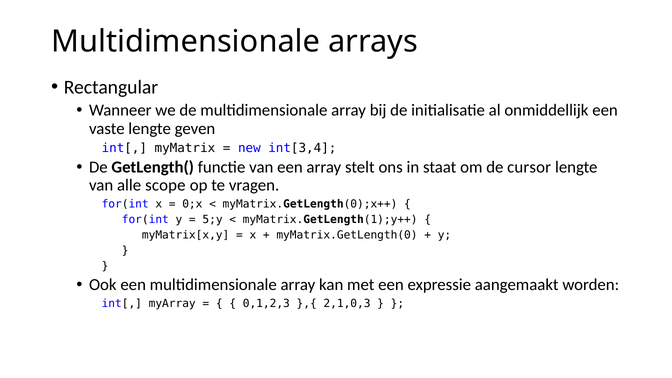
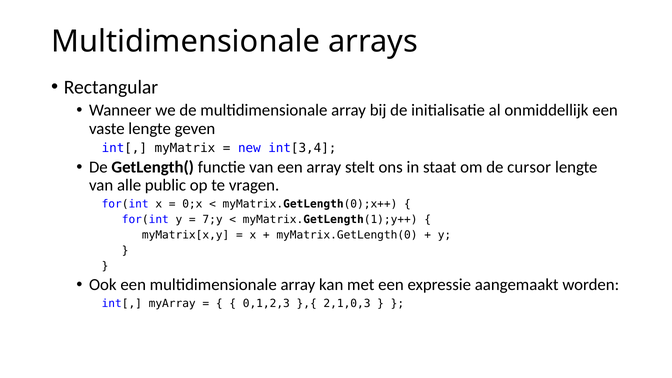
scope: scope -> public (165, 185)
5;y: 5;y -> 7;y (213, 220)
